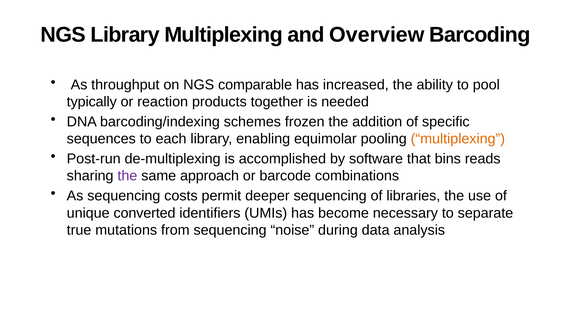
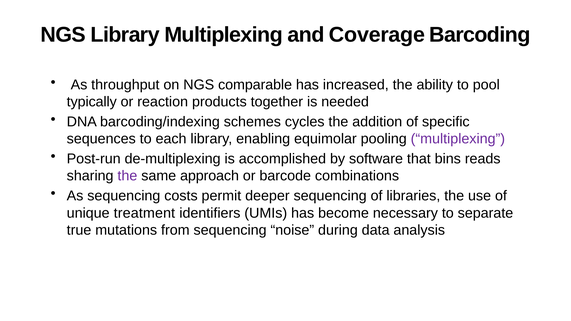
Overview: Overview -> Coverage (377, 35)
frozen: frozen -> cycles (305, 122)
multiplexing colour: orange -> purple (458, 139)
converted: converted -> treatment (144, 213)
